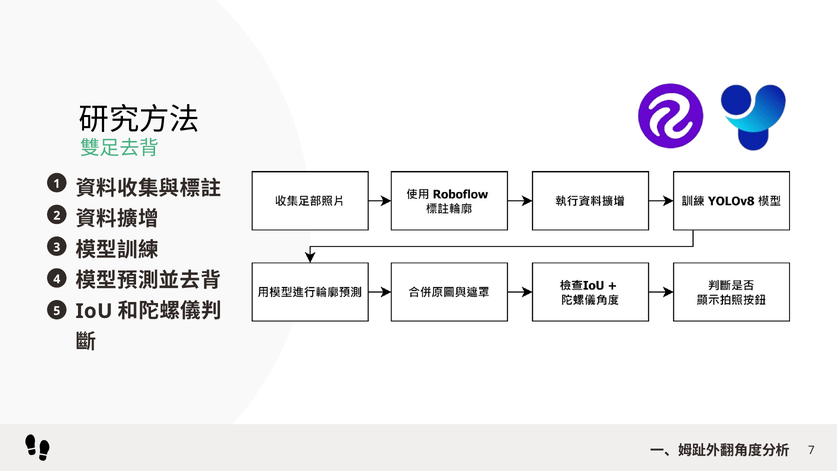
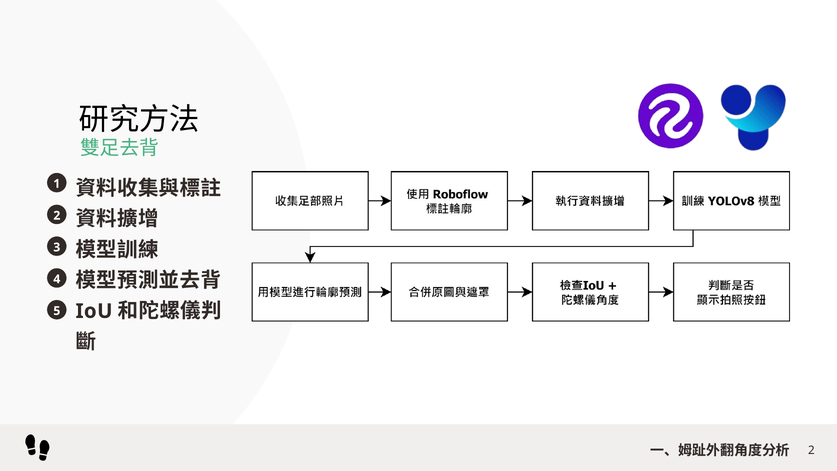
7: 7 -> 2 (811, 450)
